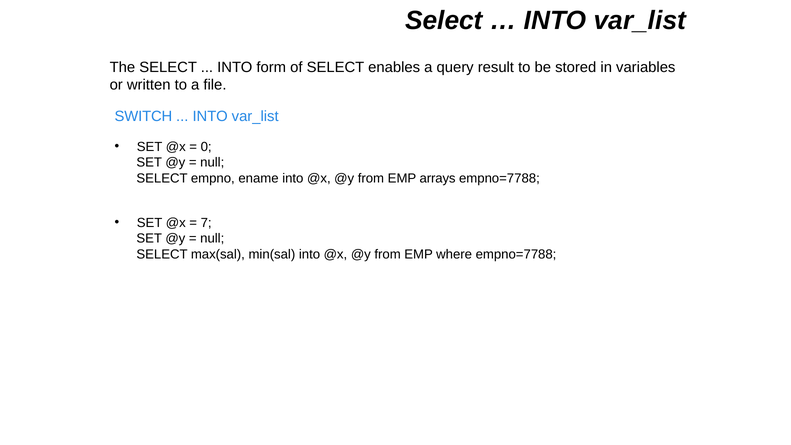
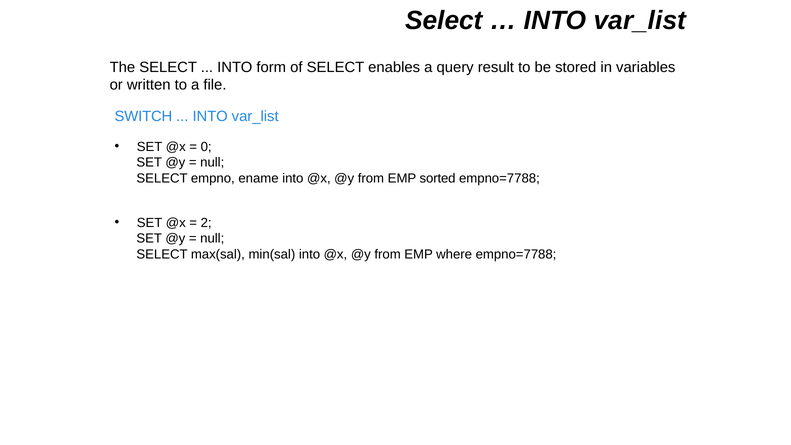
arrays: arrays -> sorted (438, 178)
7: 7 -> 2 (206, 223)
